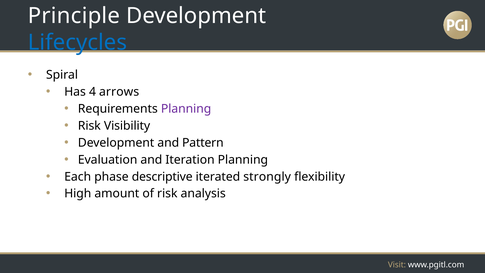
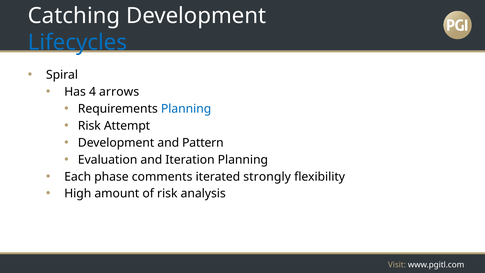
Principle: Principle -> Catching (74, 16)
Planning colour: purple -> blue (186, 109)
Visibility: Visibility -> Attempt (127, 126)
descriptive: descriptive -> comments (162, 177)
